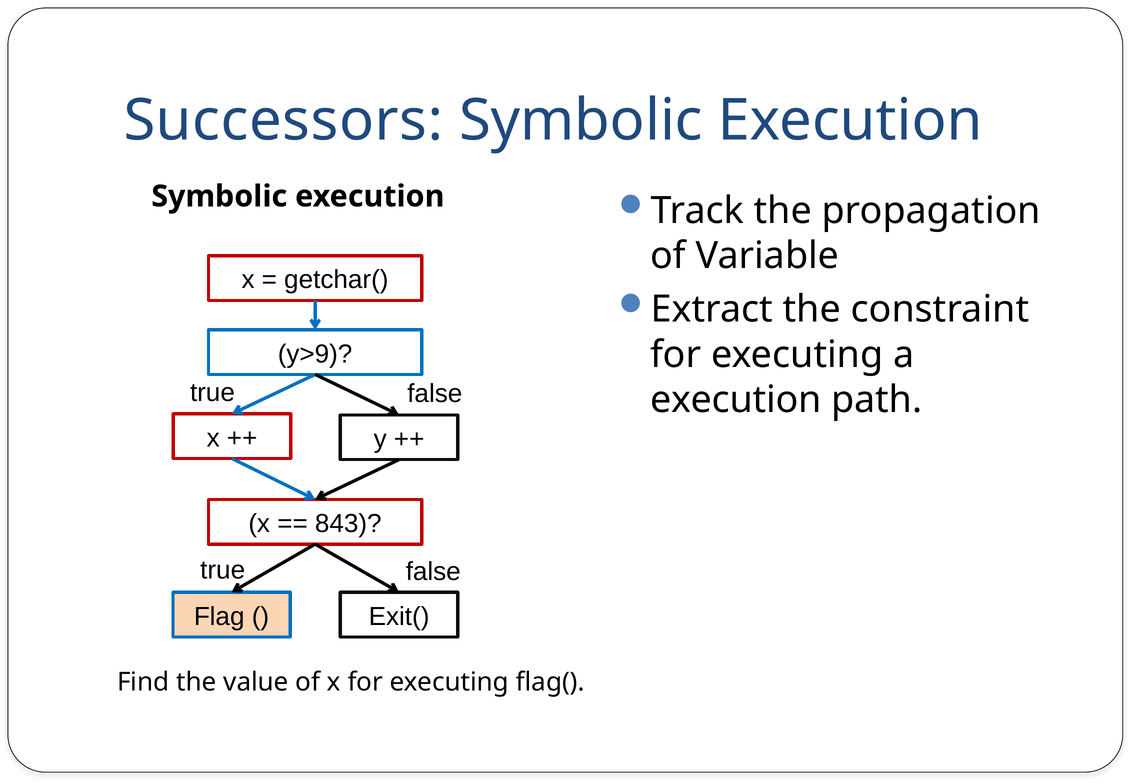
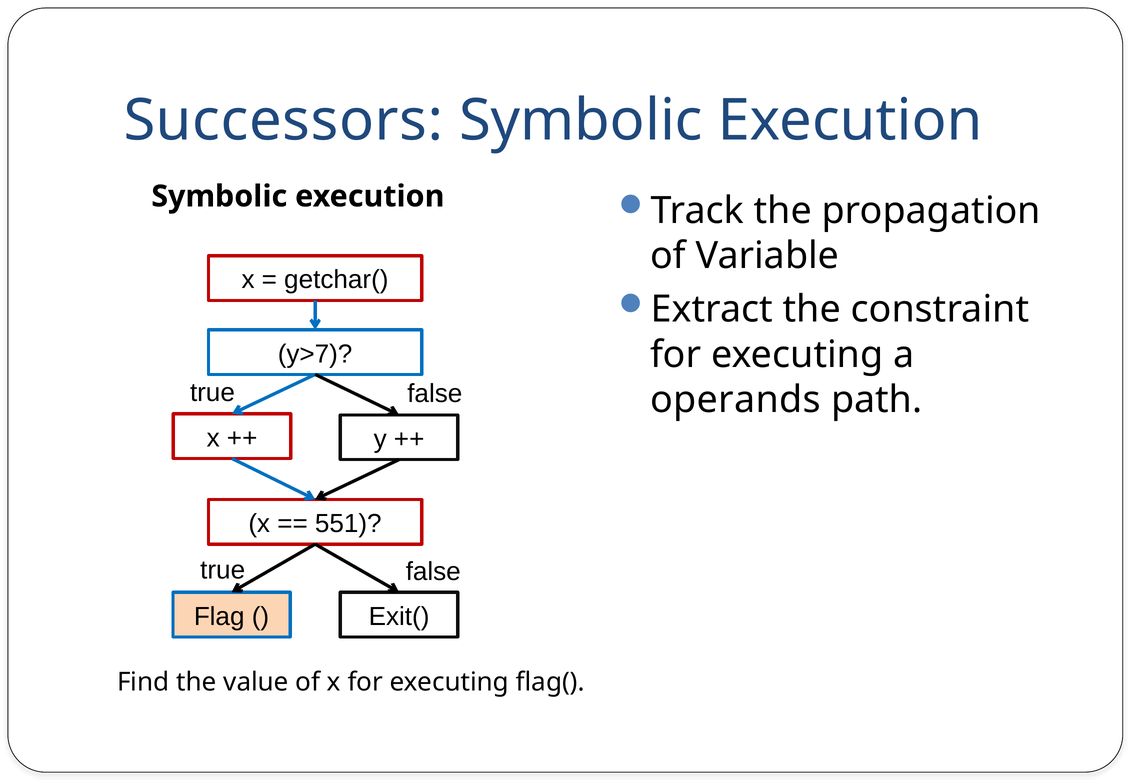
y>9: y>9 -> y>7 (315, 354)
execution: execution -> operands (735, 400)
843: 843 -> 551 (348, 524)
